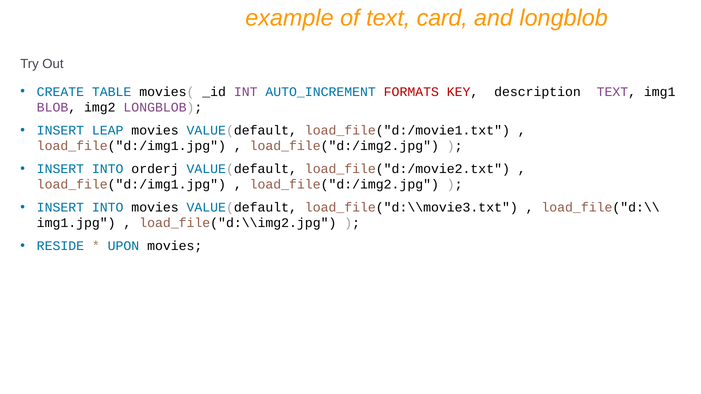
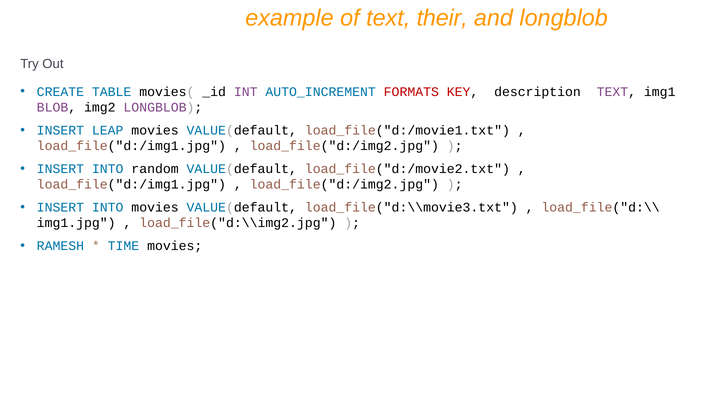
card: card -> their (442, 18)
orderj: orderj -> random (155, 169)
RESIDE: RESIDE -> RAMESH (60, 246)
UPON: UPON -> TIME (123, 246)
